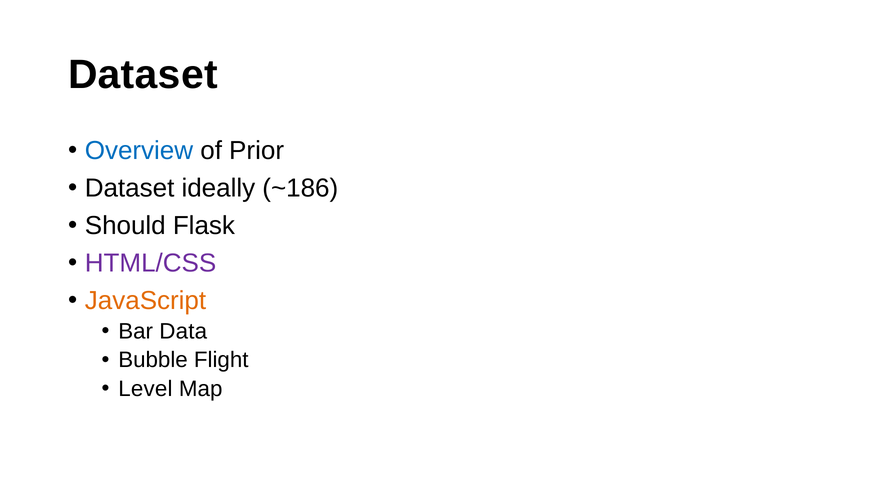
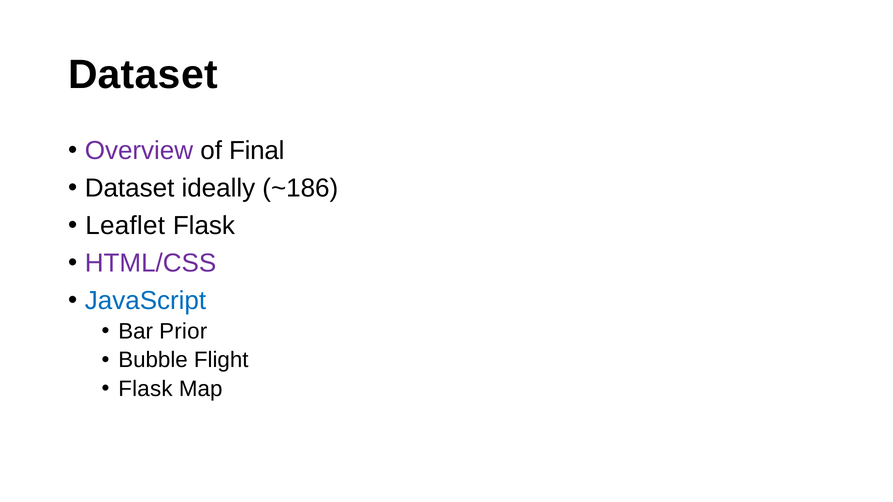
Overview colour: blue -> purple (139, 151)
Prior: Prior -> Final (257, 151)
Should: Should -> Leaflet (125, 226)
JavaScript colour: orange -> blue (145, 301)
Data: Data -> Prior (183, 332)
Level: Level -> Flask (145, 389)
